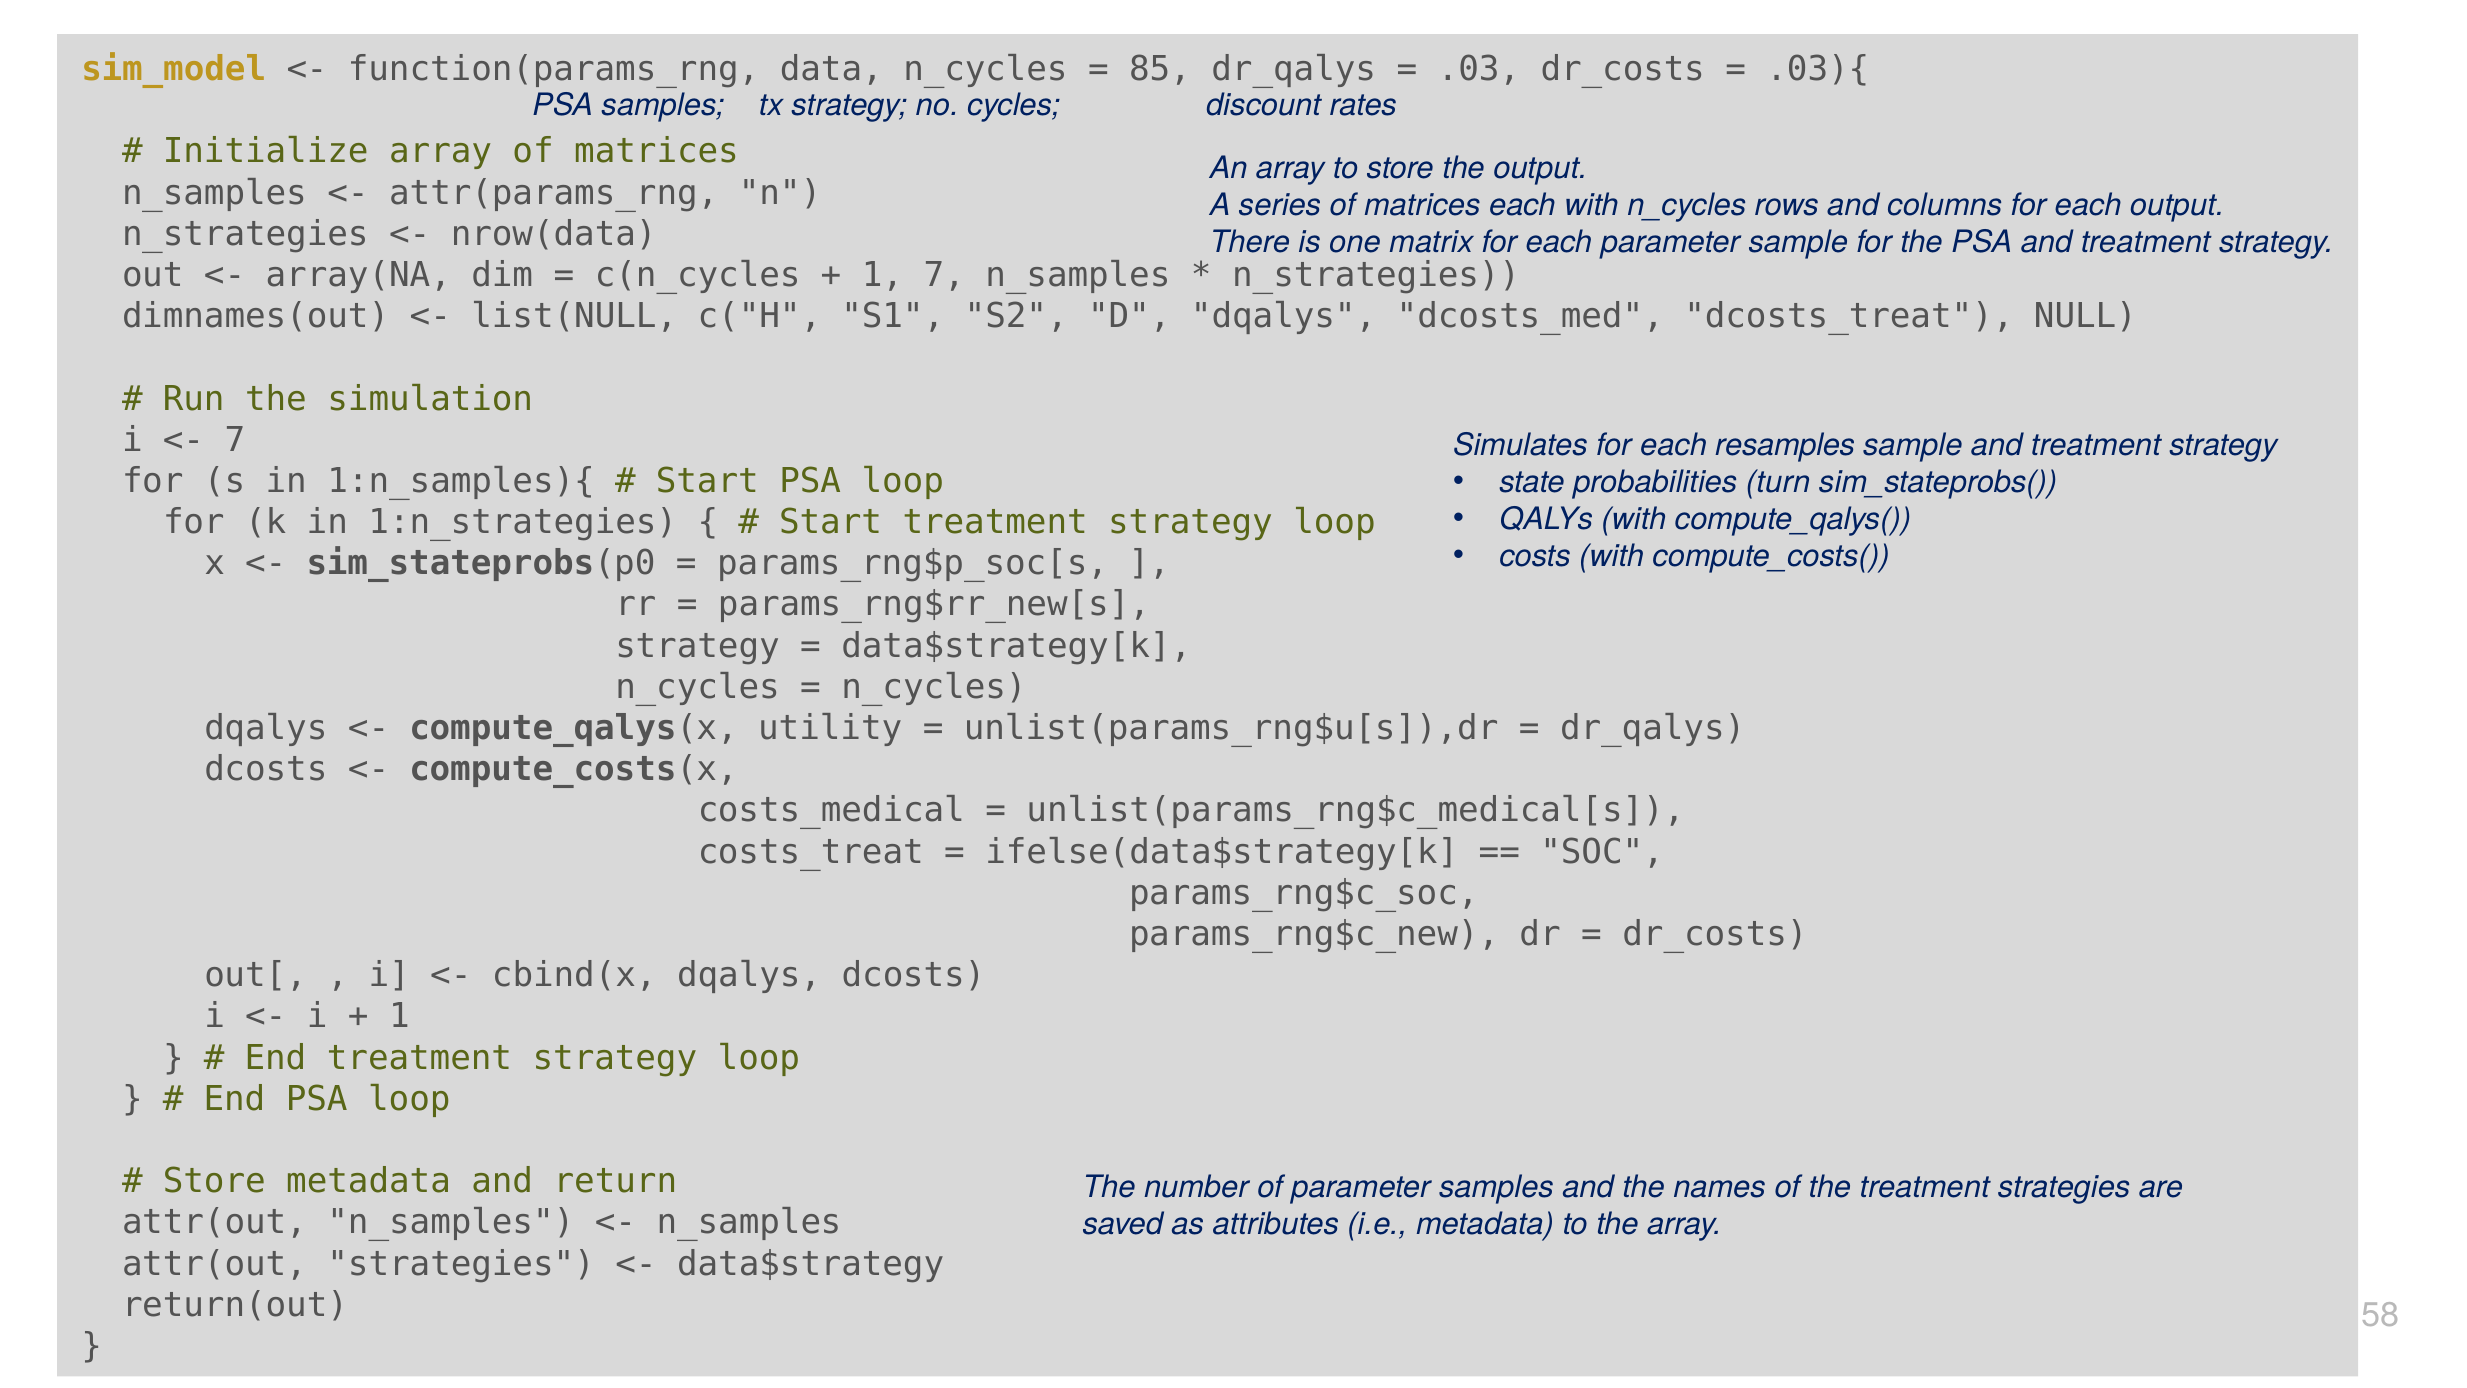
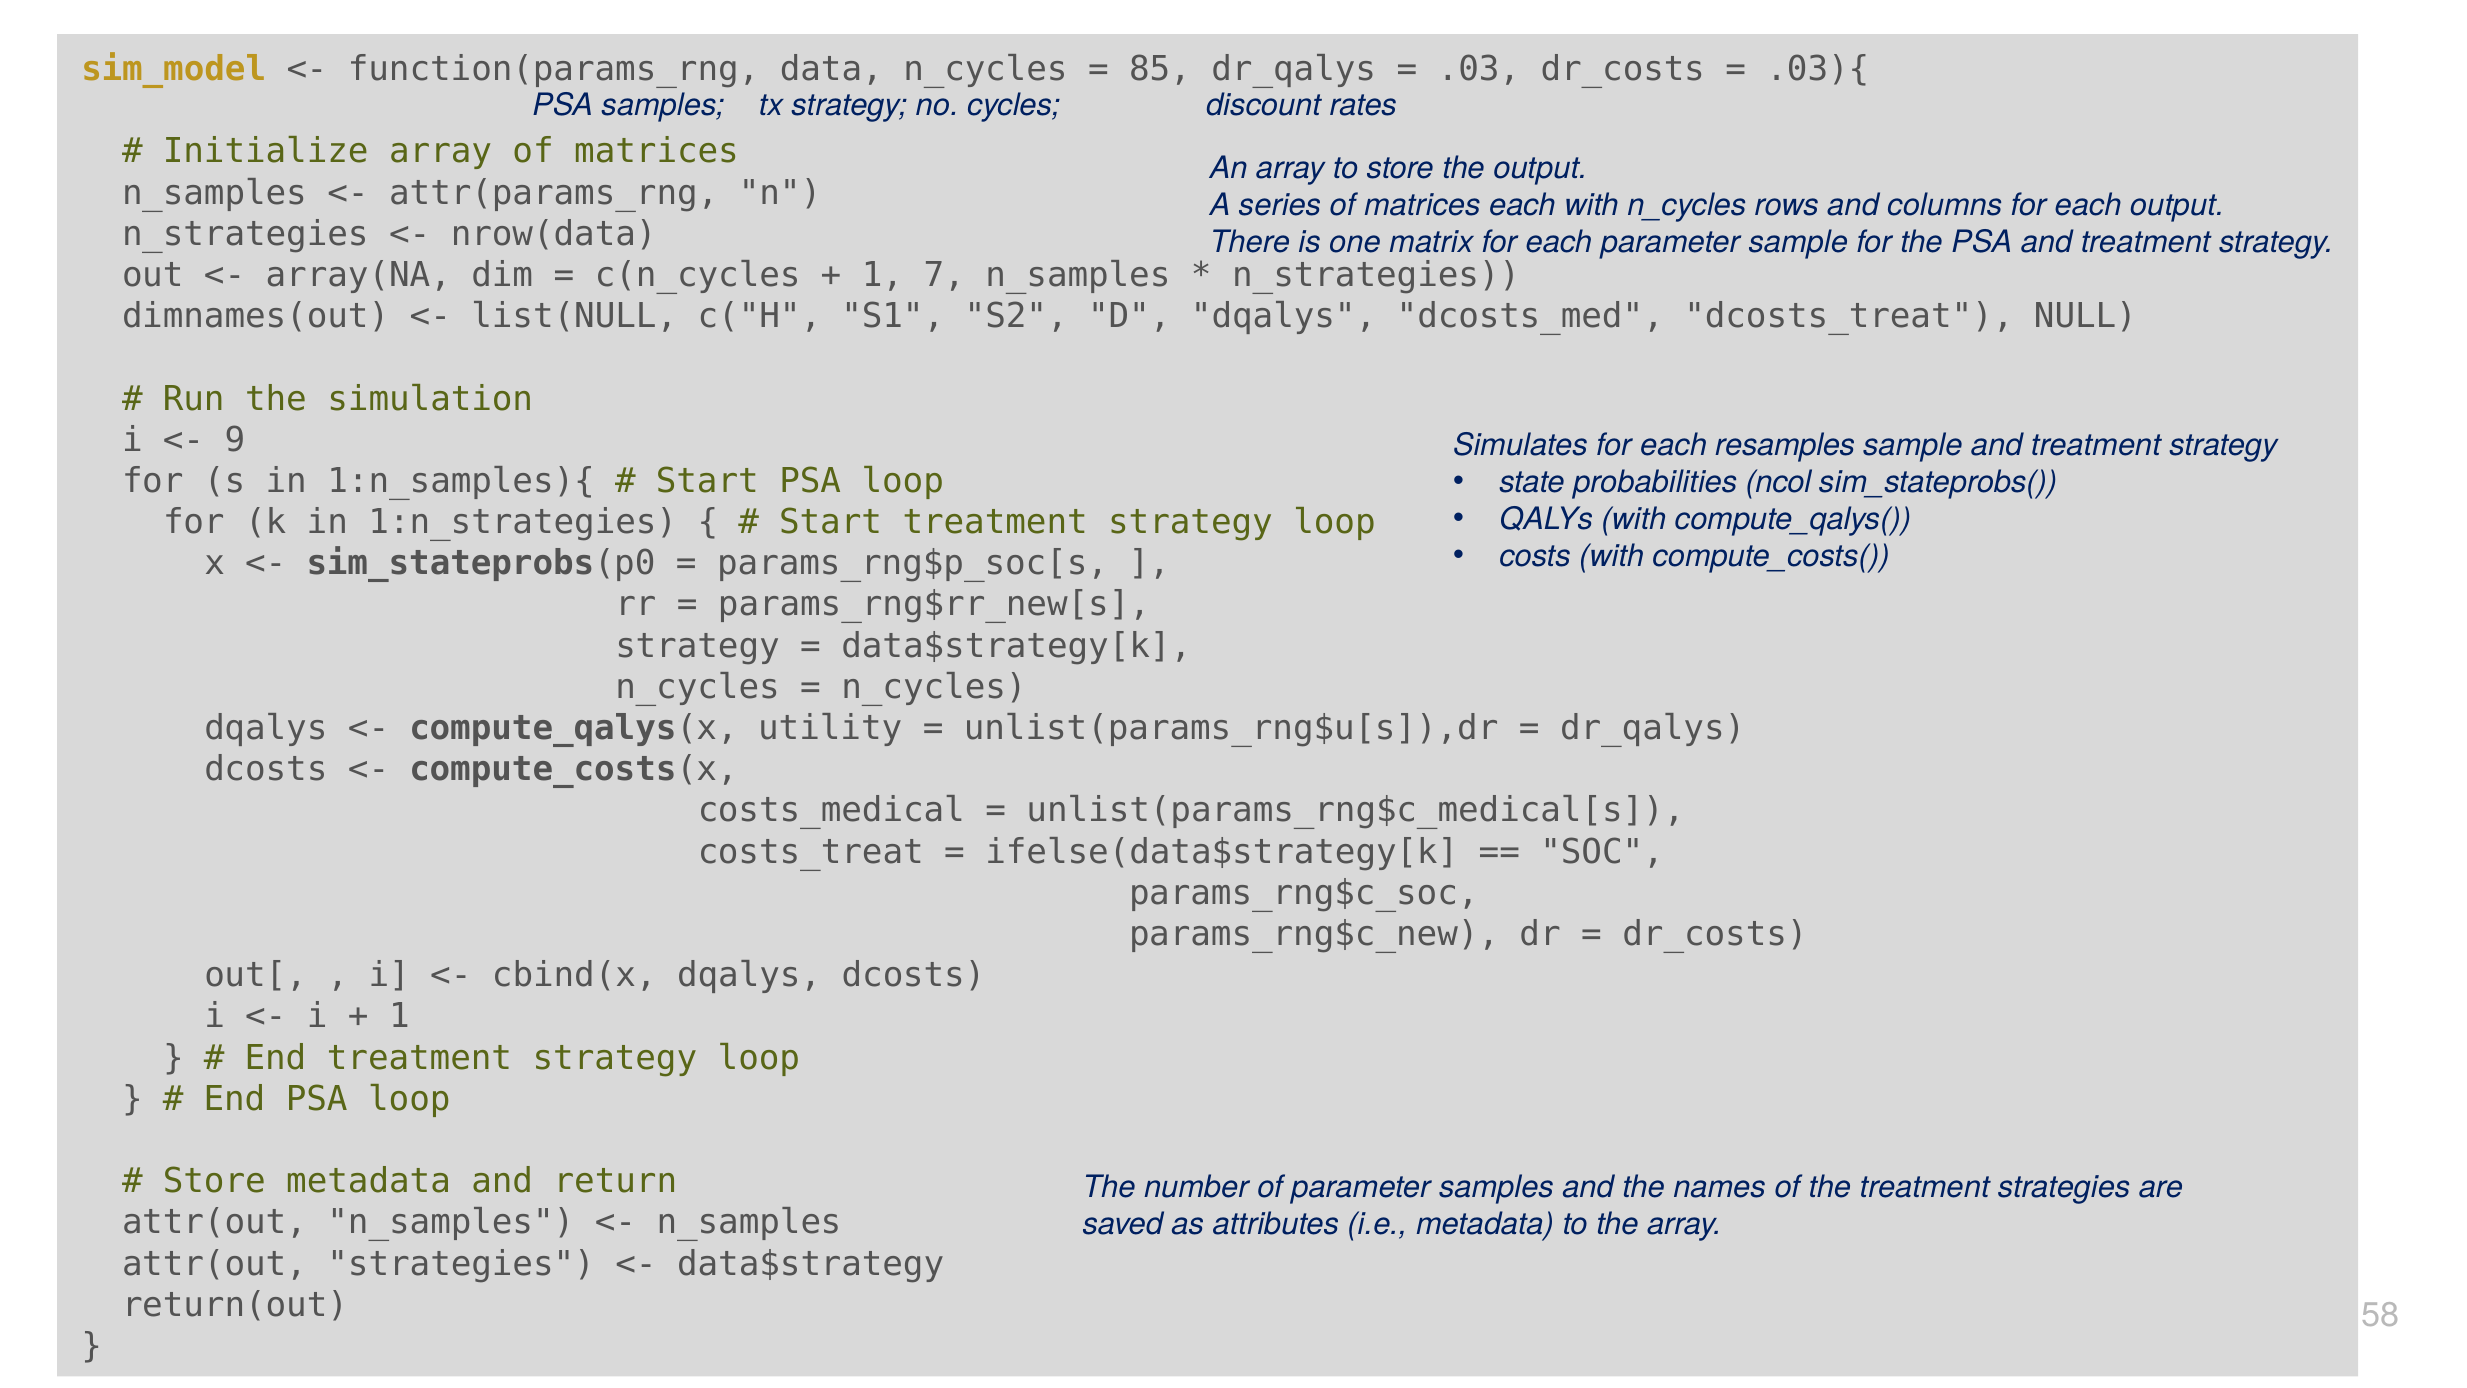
7: 7 -> 9 (235, 440)
turn: turn -> ncol (1778, 482)
